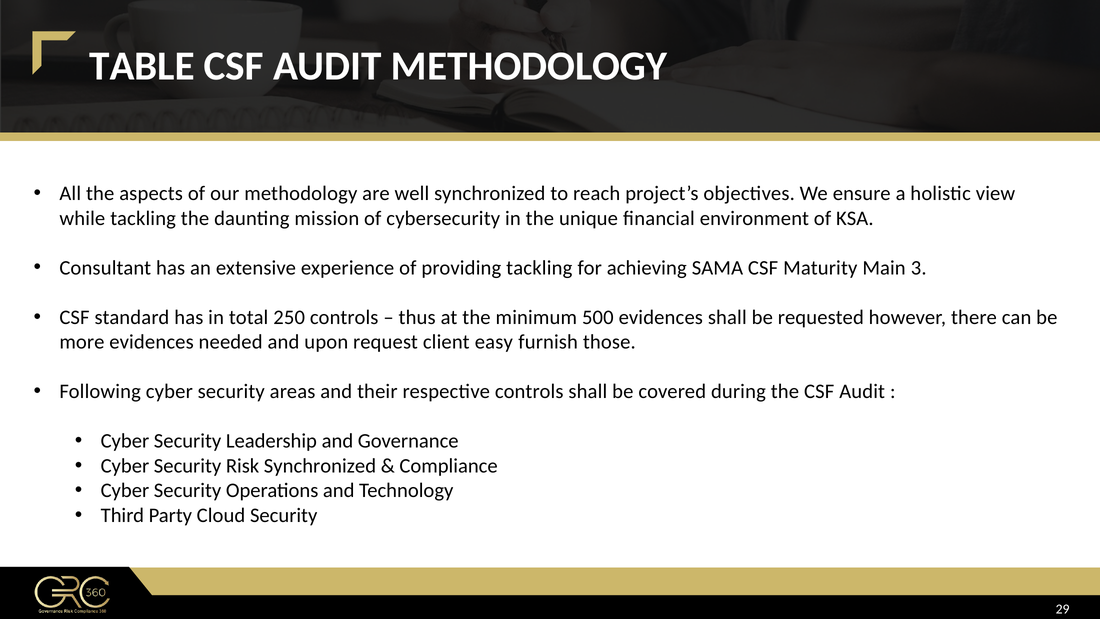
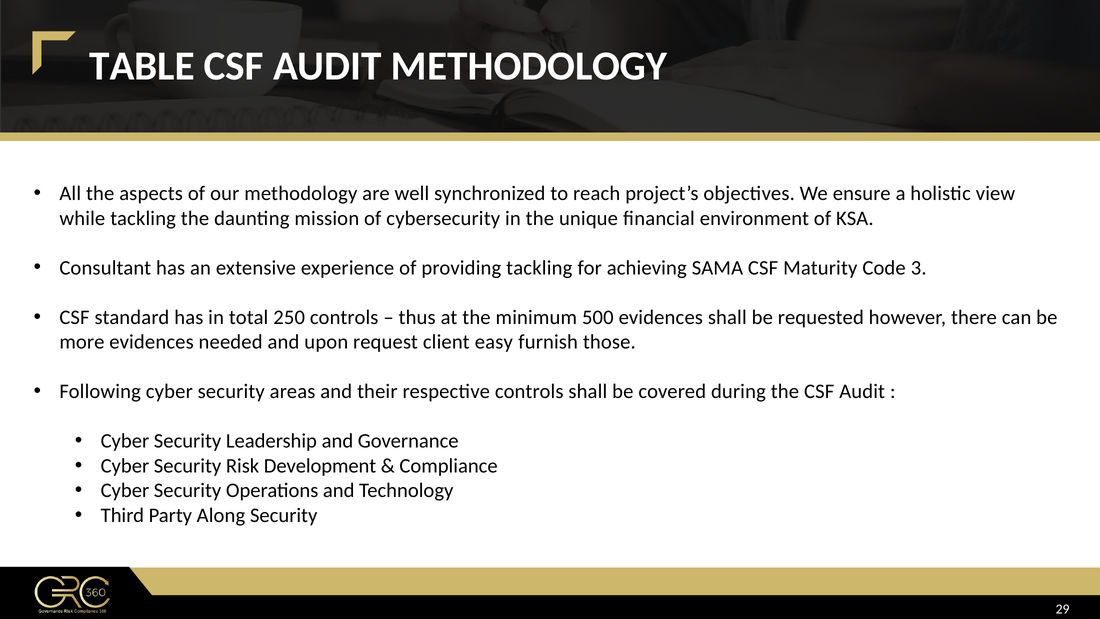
Main: Main -> Code (884, 268)
Risk Synchronized: Synchronized -> Development (320, 466)
Cloud: Cloud -> Along (221, 515)
